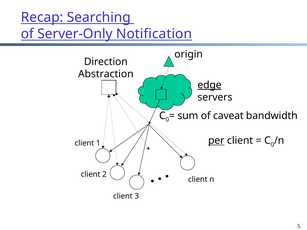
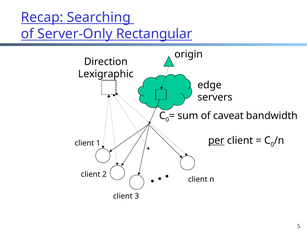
Notification: Notification -> Rectangular (154, 34)
Abstraction: Abstraction -> Lexigraphic (106, 74)
edge underline: present -> none (210, 85)
